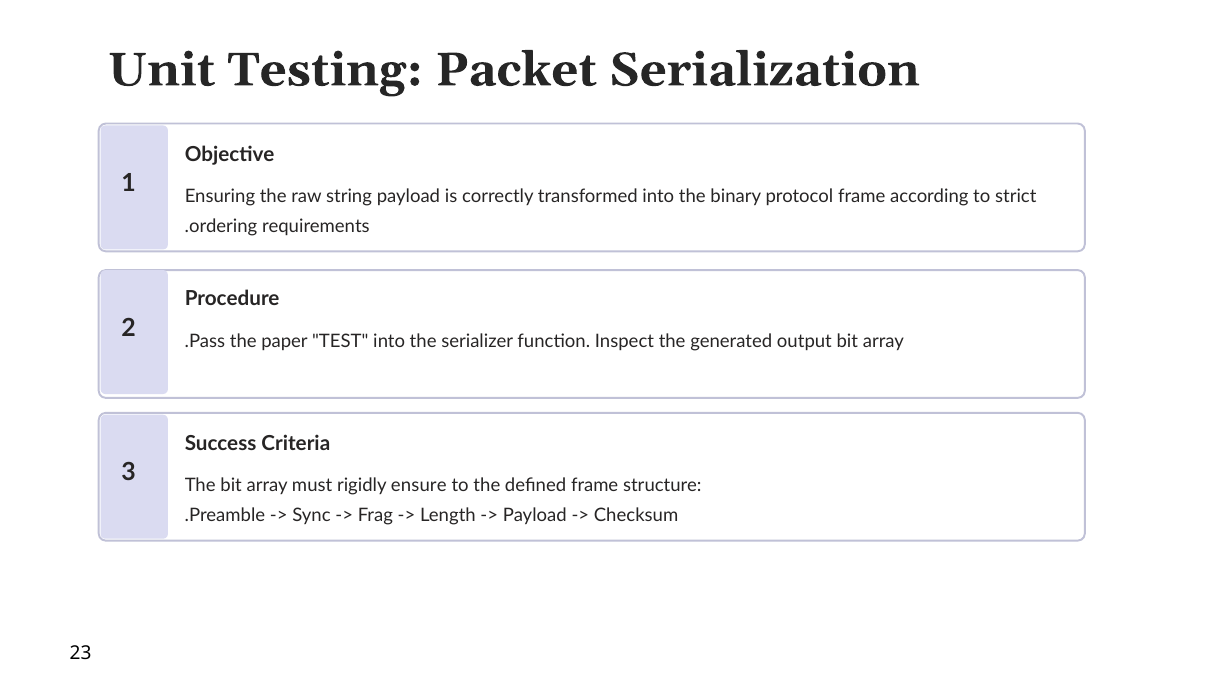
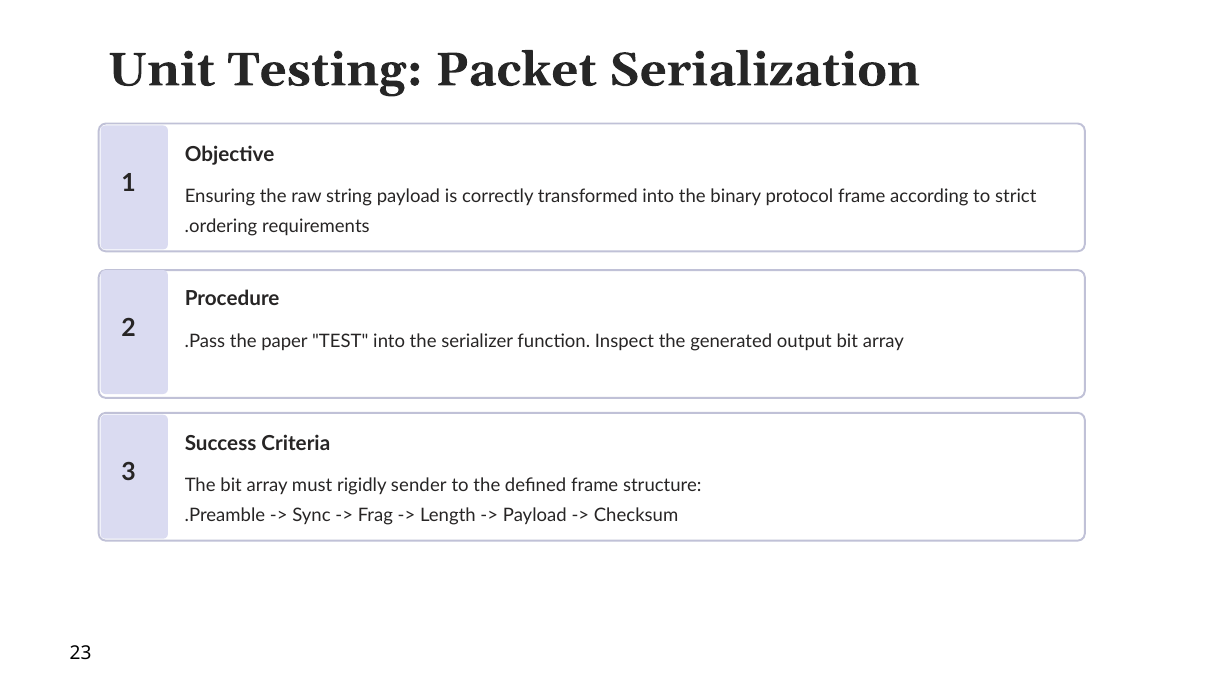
ensure: ensure -> sender (419, 485)
